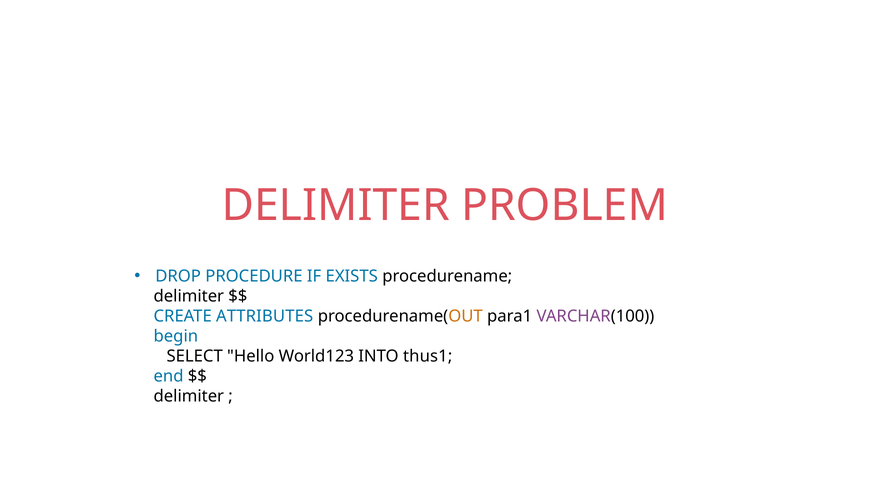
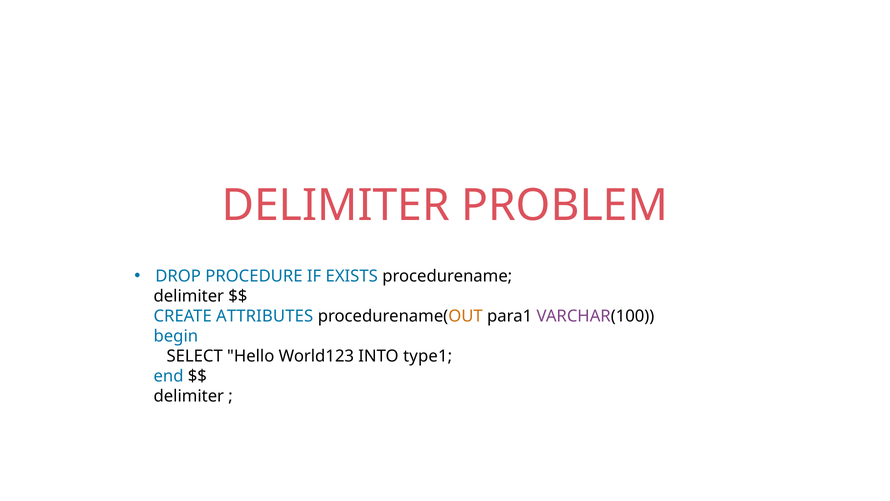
thus1: thus1 -> type1 (428, 356)
